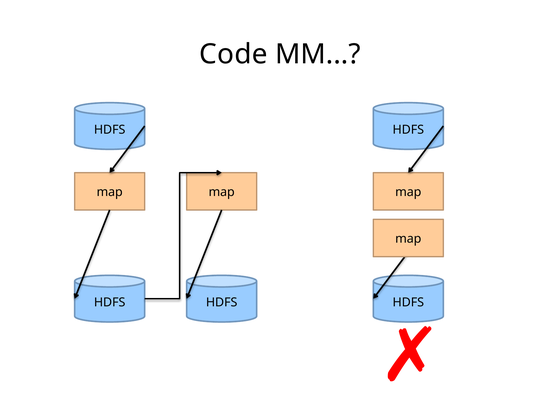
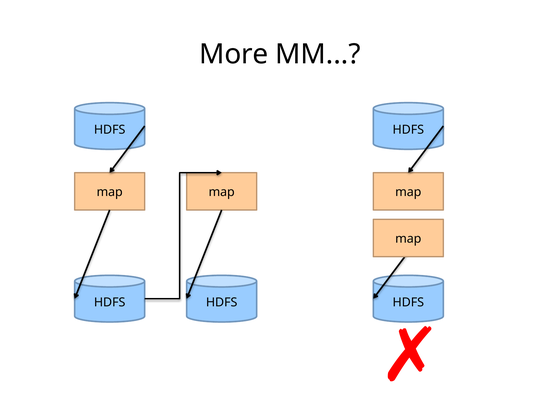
Code: Code -> More (234, 54)
